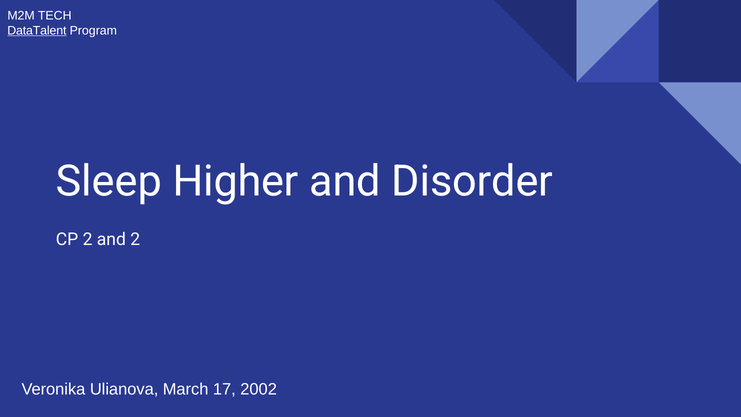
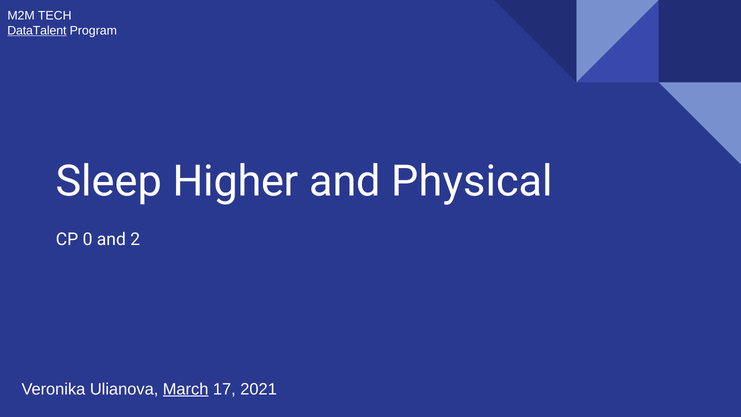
Disorder: Disorder -> Physical (472, 181)
CP 2: 2 -> 0 (88, 239)
March underline: none -> present (186, 389)
2002: 2002 -> 2021 (259, 389)
